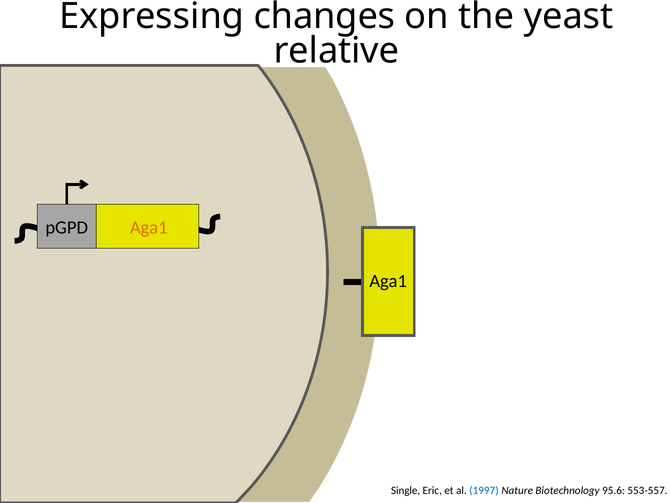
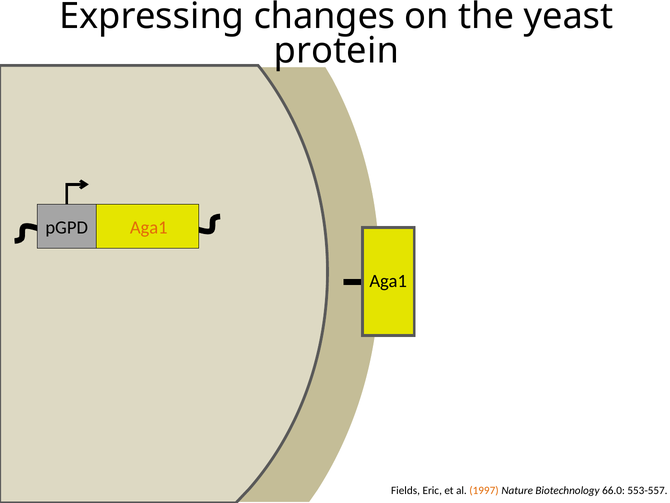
relative: relative -> protein (336, 51)
Single: Single -> Fields (406, 490)
1997 colour: blue -> orange (484, 490)
95.6: 95.6 -> 66.0 (614, 490)
